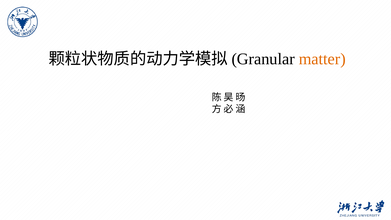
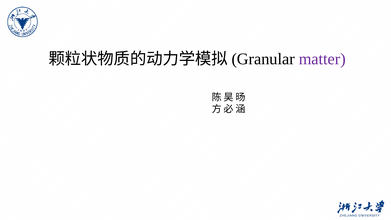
matter colour: orange -> purple (322, 59)
